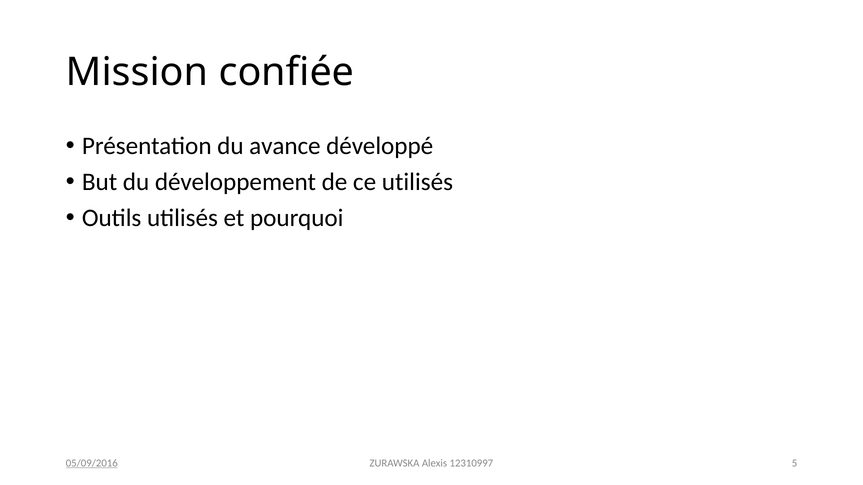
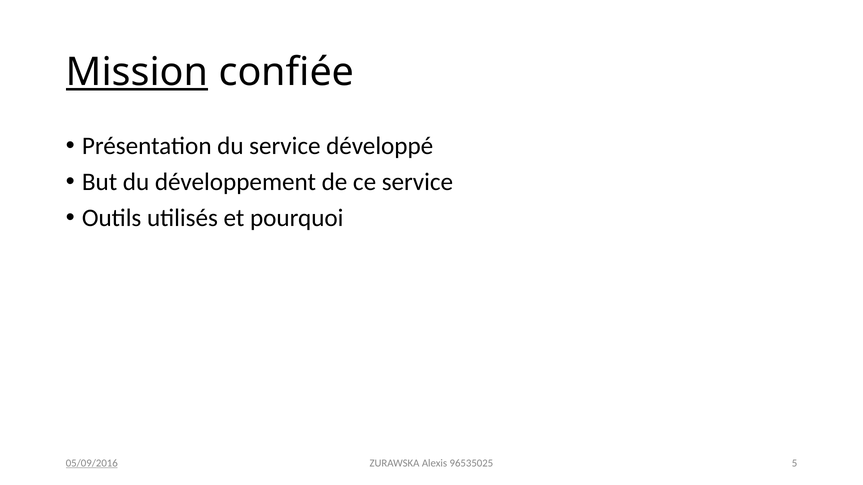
Mission underline: none -> present (137, 72)
du avance: avance -> service (285, 146)
ce utilisés: utilisés -> service (417, 182)
12310997: 12310997 -> 96535025 (471, 463)
